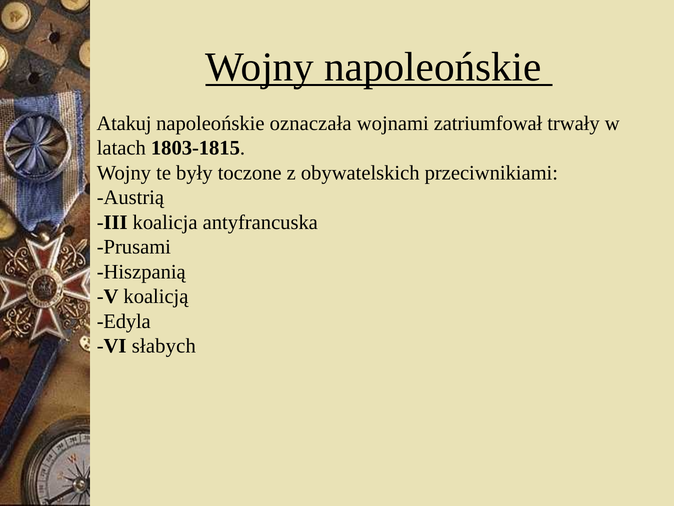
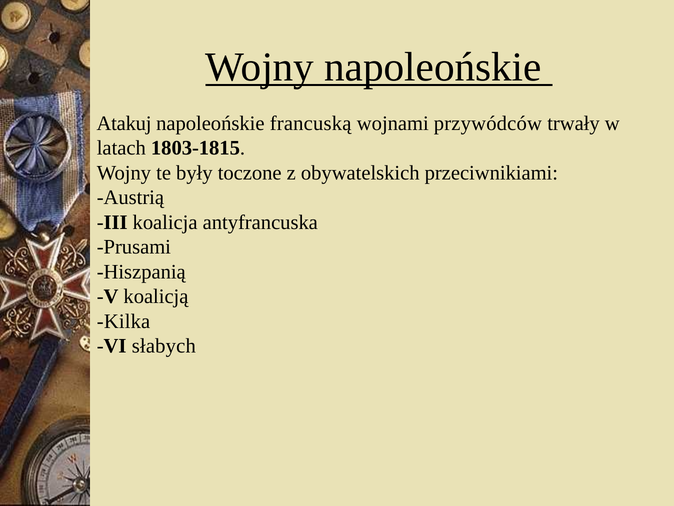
oznaczała: oznaczała -> francuską (311, 123)
zatriumfował: zatriumfował -> przywódców (488, 123)
Edyla: Edyla -> Kilka (124, 321)
